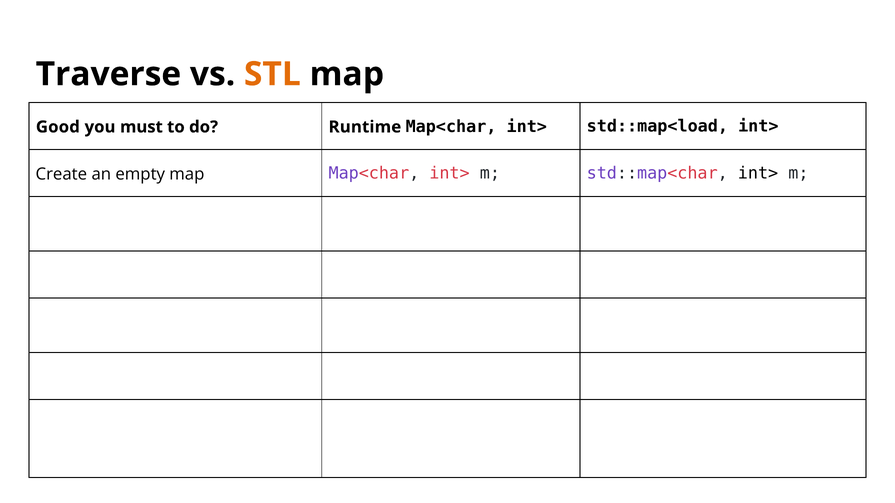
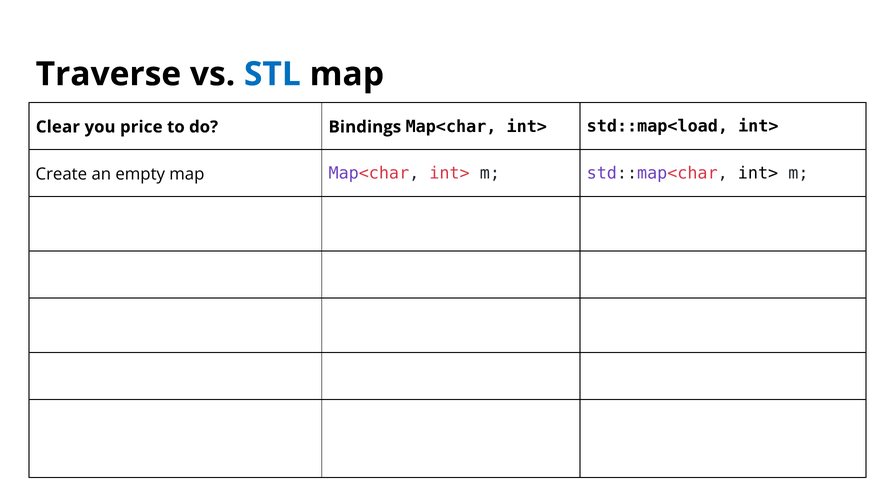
STL colour: orange -> blue (272, 74)
Good: Good -> Clear (58, 127)
must: must -> price (141, 127)
Runtime: Runtime -> Bindings (365, 127)
